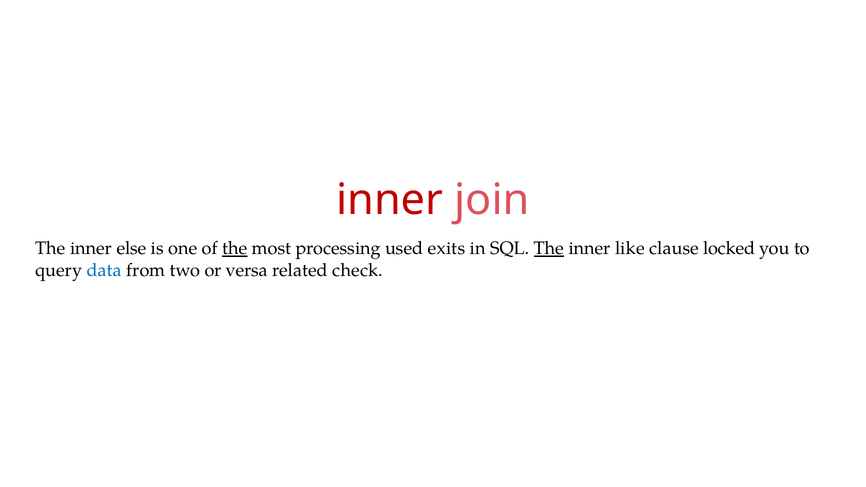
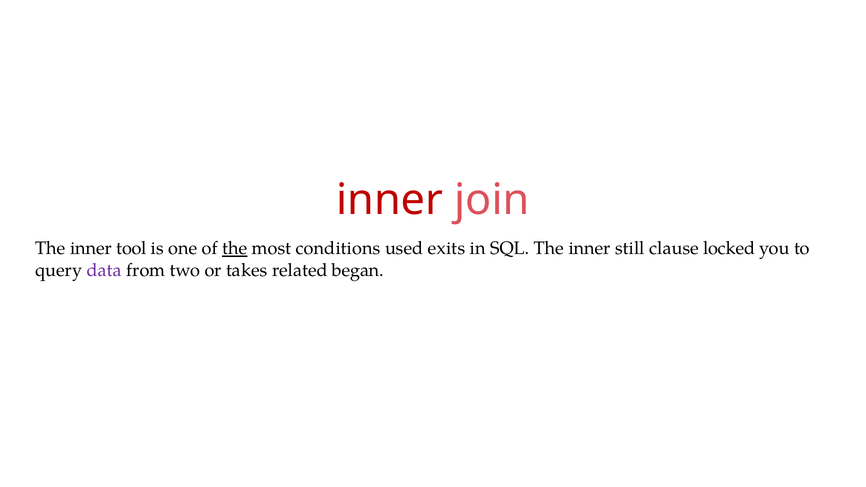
else: else -> tool (132, 249)
processing: processing -> conditions (338, 249)
The underline: present -> none (549, 249)
like: like -> still (630, 249)
data colour: blue -> purple (104, 270)
versa: versa -> takes (247, 270)
check: check -> began (358, 270)
